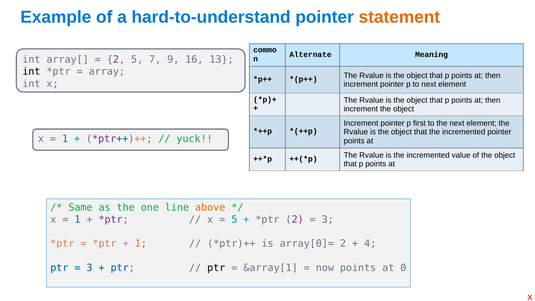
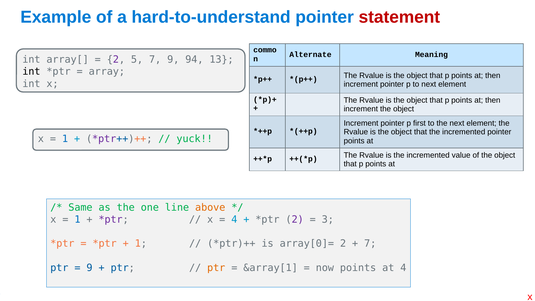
statement colour: orange -> red (399, 17)
16: 16 -> 94 (194, 60)
5: 5 -> 4 (234, 220)
4: 4 -> 7 (370, 244)
3: 3 -> 9 (89, 268)
ptr colour: black -> orange (216, 268)
at 0: 0 -> 4 (403, 268)
